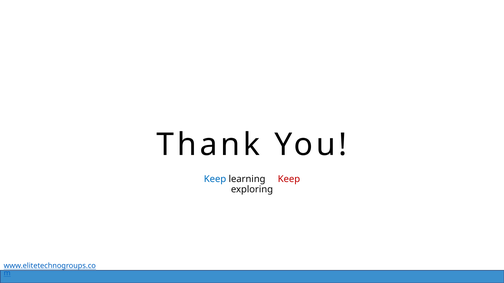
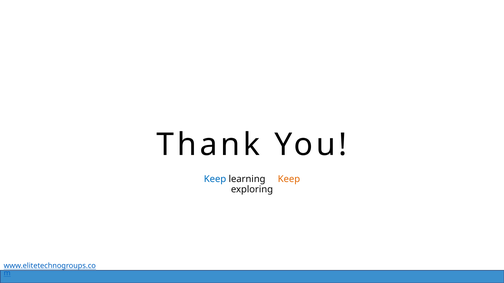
Keep colour: red -> orange (289, 179)
